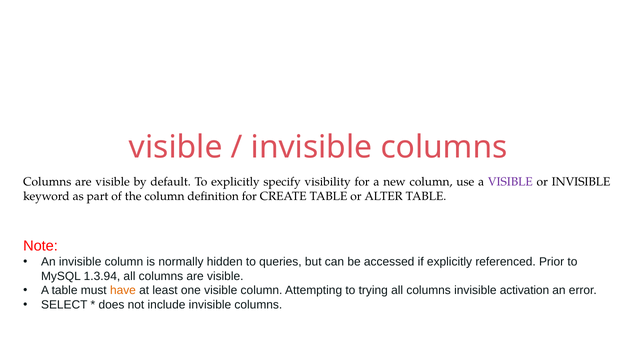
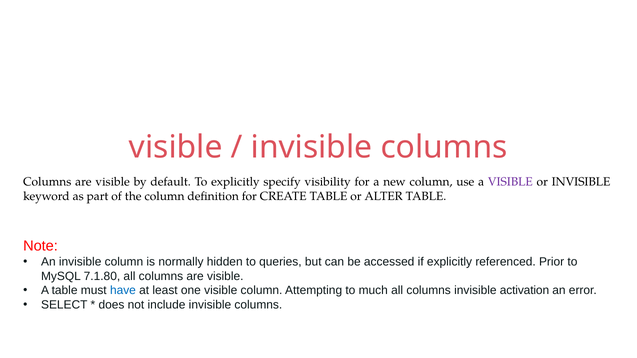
1.3.94: 1.3.94 -> 7.1.80 (102, 276)
have colour: orange -> blue (123, 291)
trying: trying -> much (373, 291)
